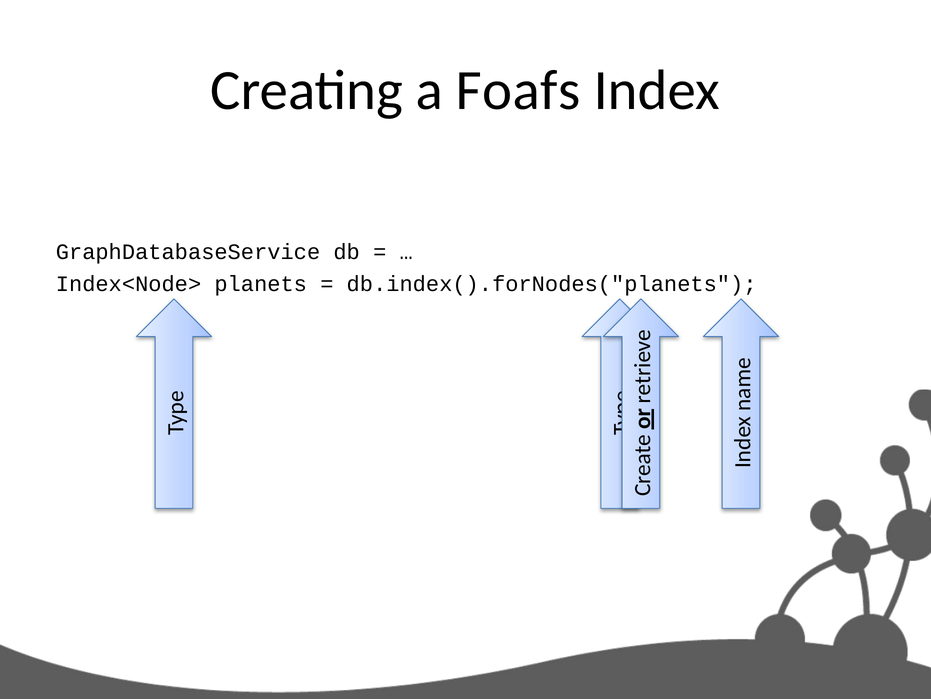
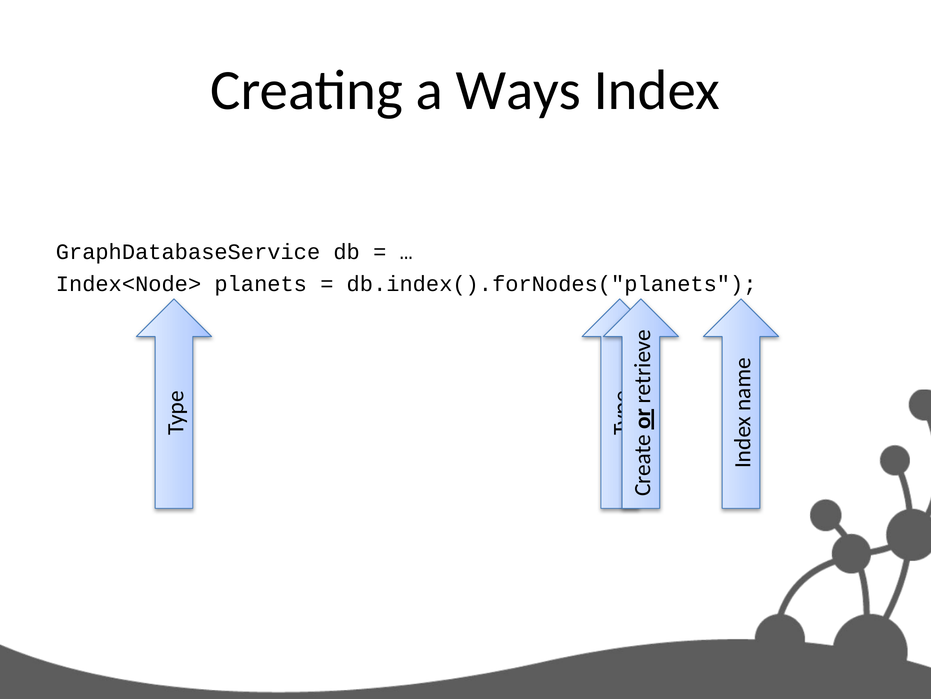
Foafs: Foafs -> Ways (518, 90)
